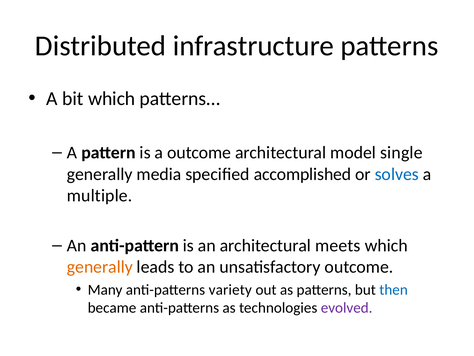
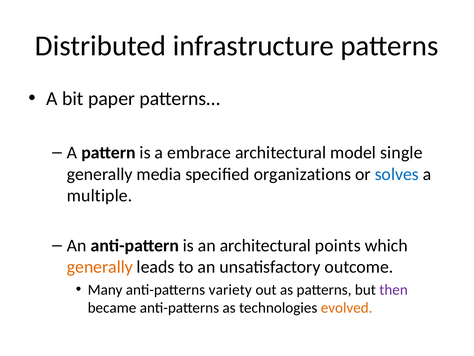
bit which: which -> paper (112, 99)
a outcome: outcome -> embrace (199, 153)
accomplished: accomplished -> organizations (302, 174)
meets: meets -> points (338, 245)
then colour: blue -> purple (394, 289)
evolved colour: purple -> orange (347, 308)
